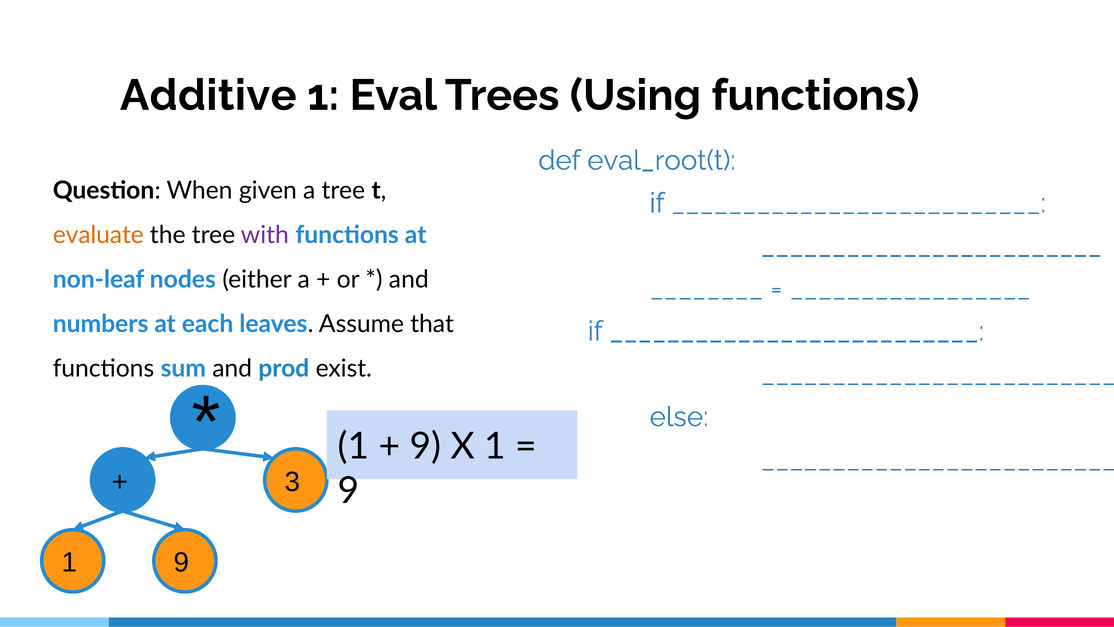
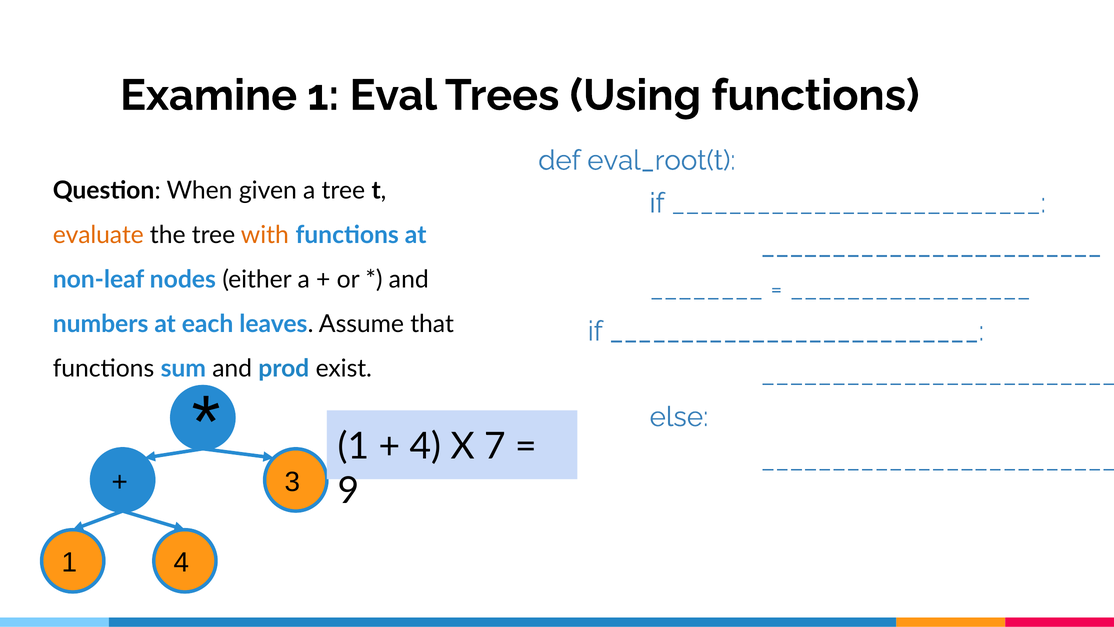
Additive: Additive -> Examine (209, 95)
with colour: purple -> orange (265, 235)
9: 9 -> 4 (426, 446)
X 1: 1 -> 7 (495, 446)
1 9: 9 -> 4 (182, 562)
